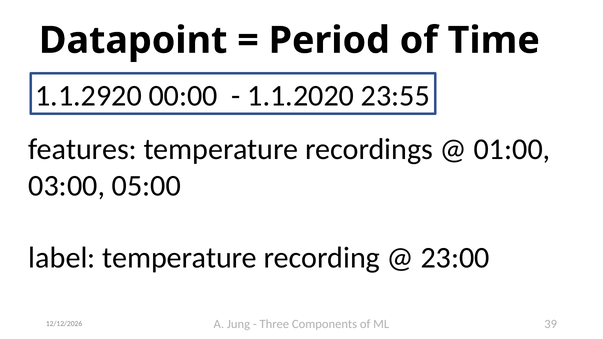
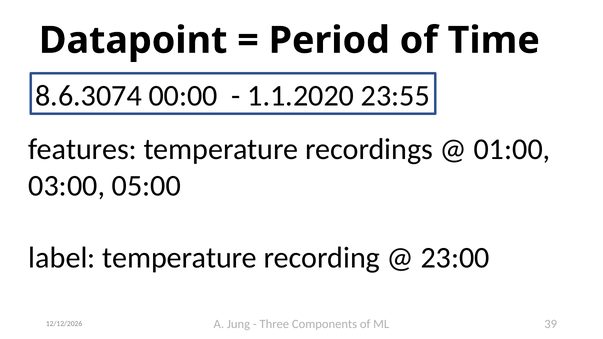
1.1.2920: 1.1.2920 -> 8.6.3074 (89, 96)
